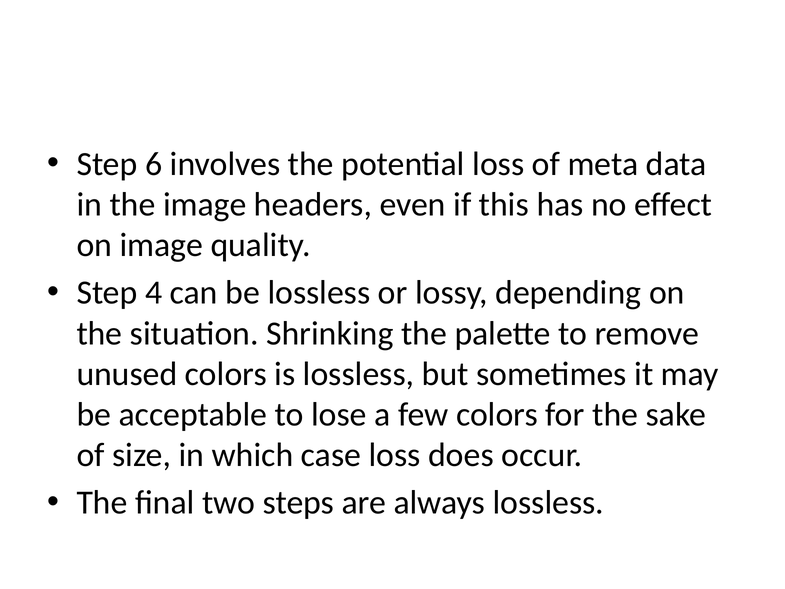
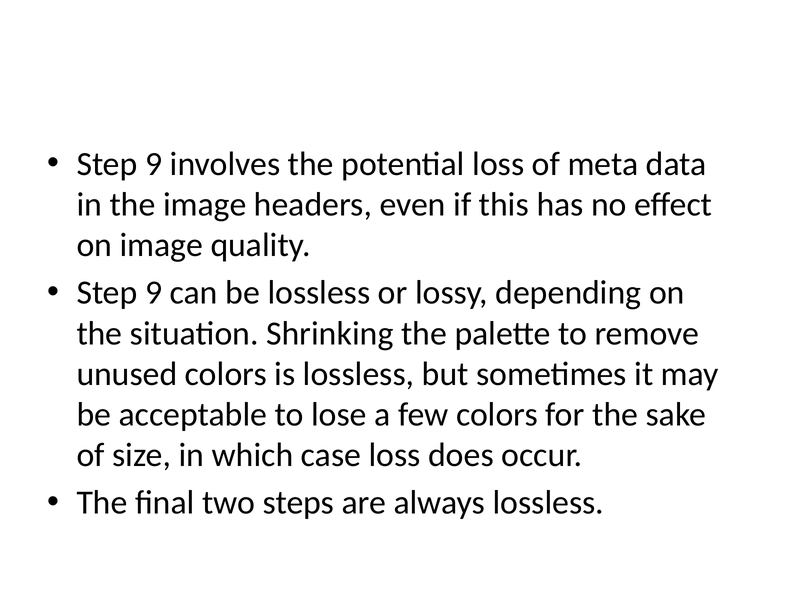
6: 6 -> 9 (154, 164)
4: 4 -> 9 (154, 293)
